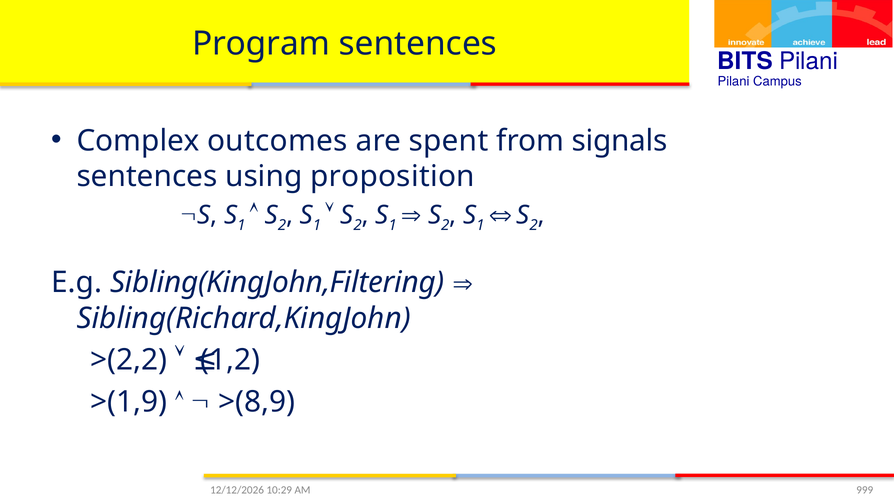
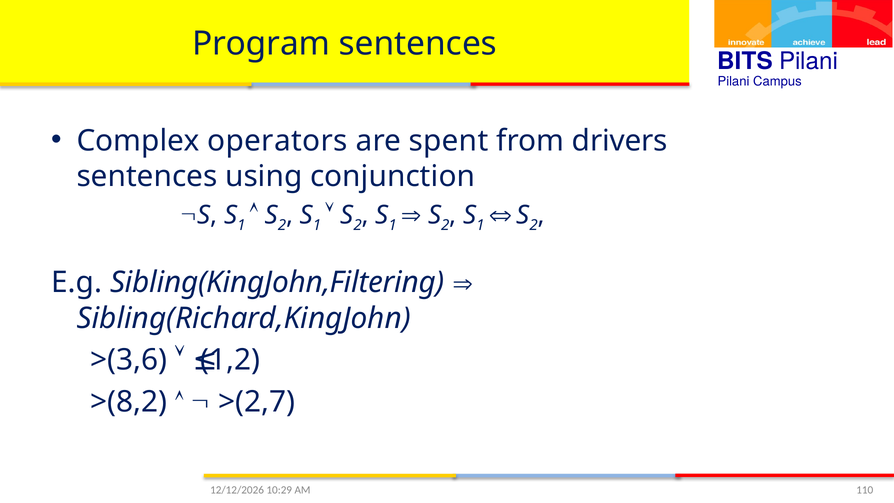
outcomes: outcomes -> operators (277, 141)
signals: signals -> drivers (620, 141)
proposition: proposition -> conjunction (393, 176)
>(2,2: >(2,2 -> >(3,6 (129, 360)
>(1,9: >(1,9 -> >(8,2 (129, 402)
>(8,9: >(8,9 -> >(2,7 (257, 402)
999: 999 -> 110 (865, 490)
